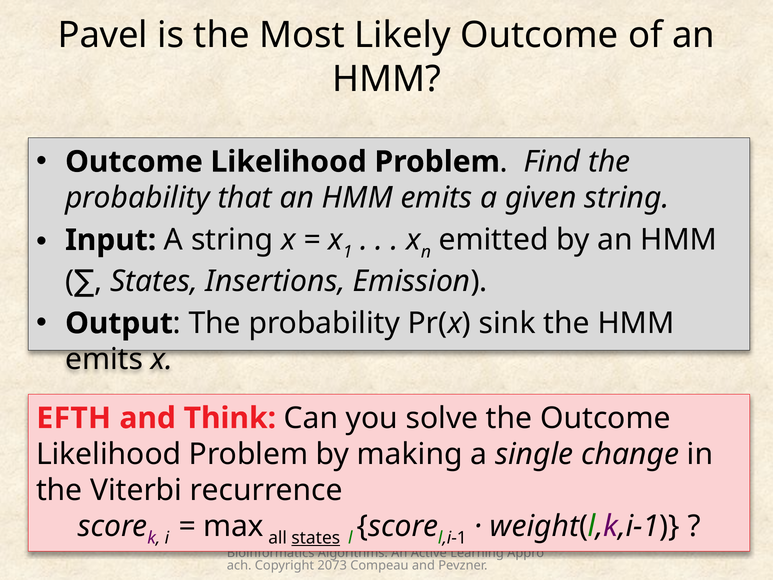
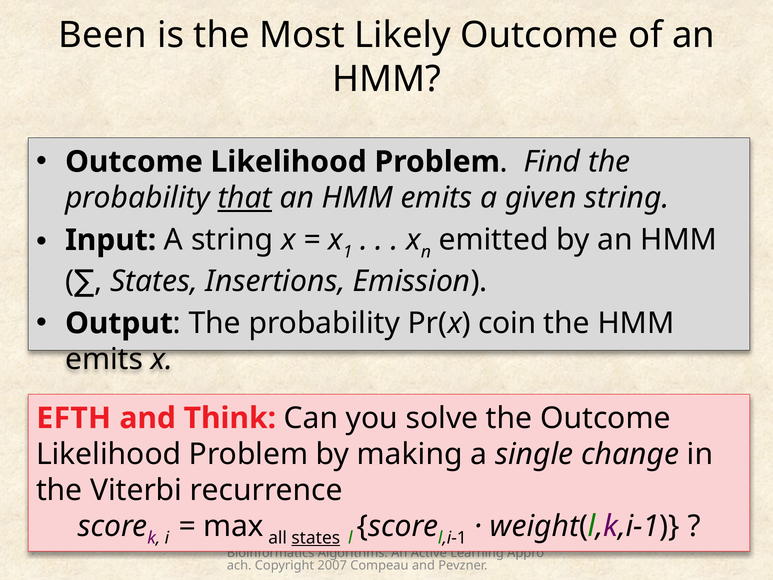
Pavel: Pavel -> Been (102, 35)
that underline: none -> present (245, 198)
sink: sink -> coin (507, 323)
2073: 2073 -> 2007 (332, 565)
